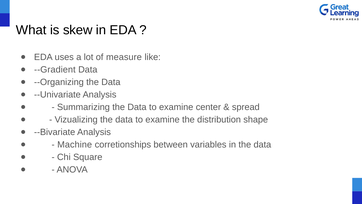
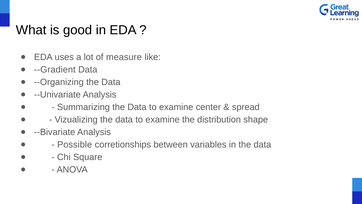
skew: skew -> good (78, 30)
Machine: Machine -> Possible (75, 144)
